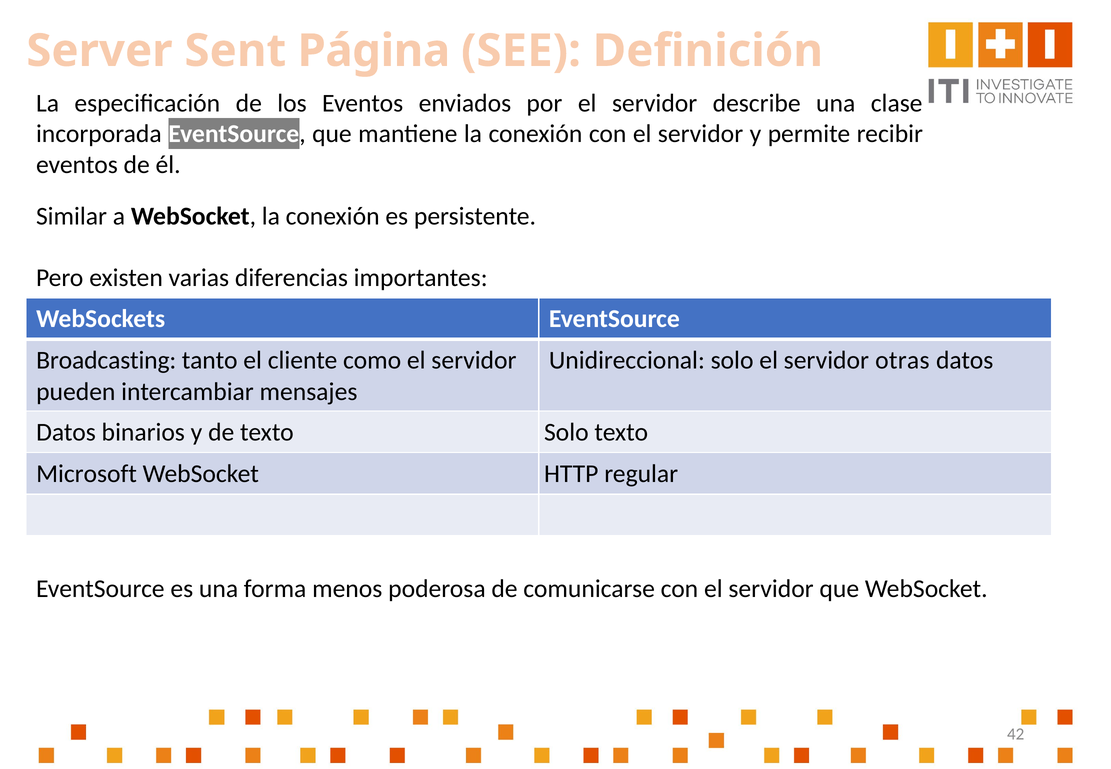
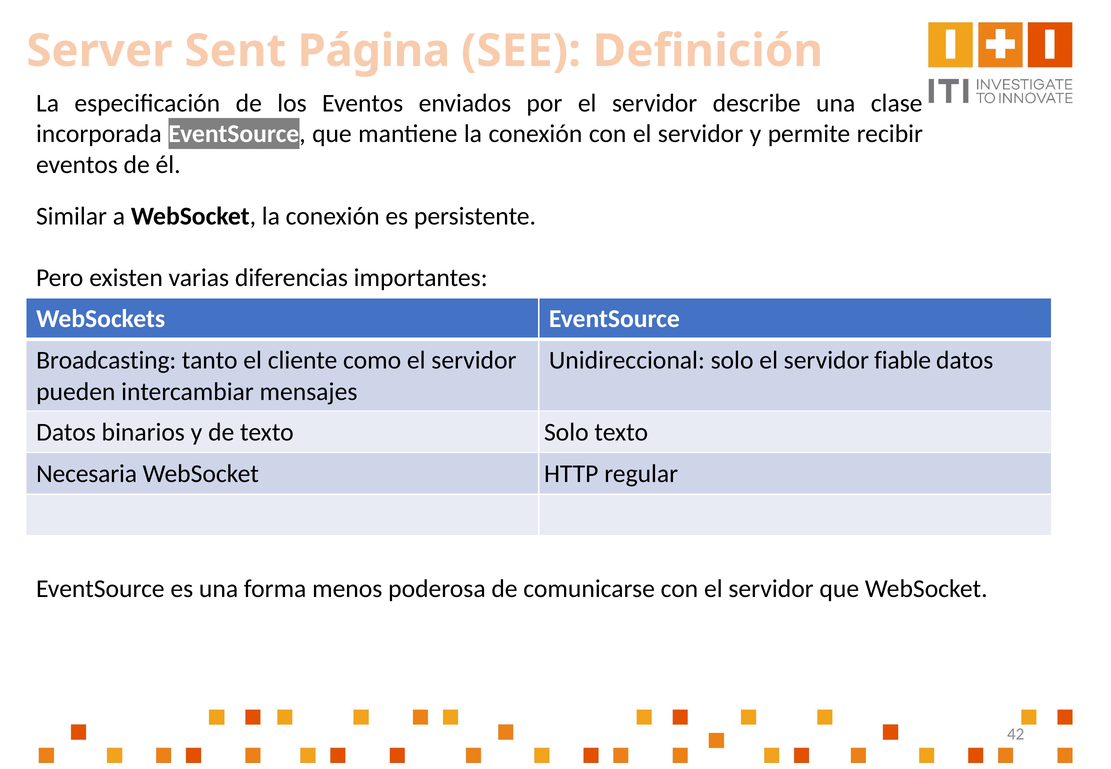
otras: otras -> fiable (903, 360)
Microsoft: Microsoft -> Necesaria (87, 474)
